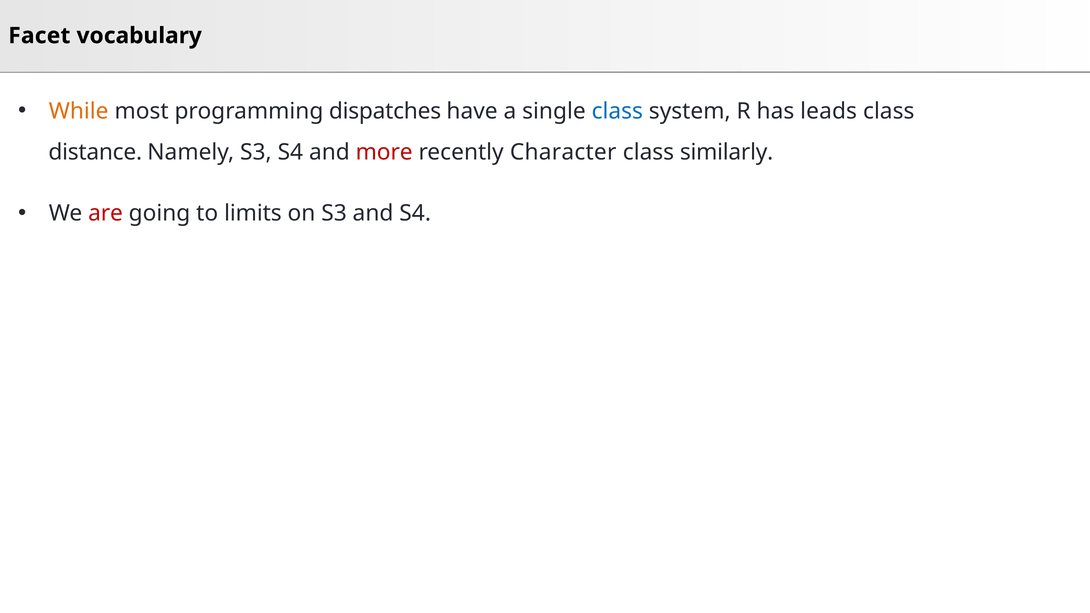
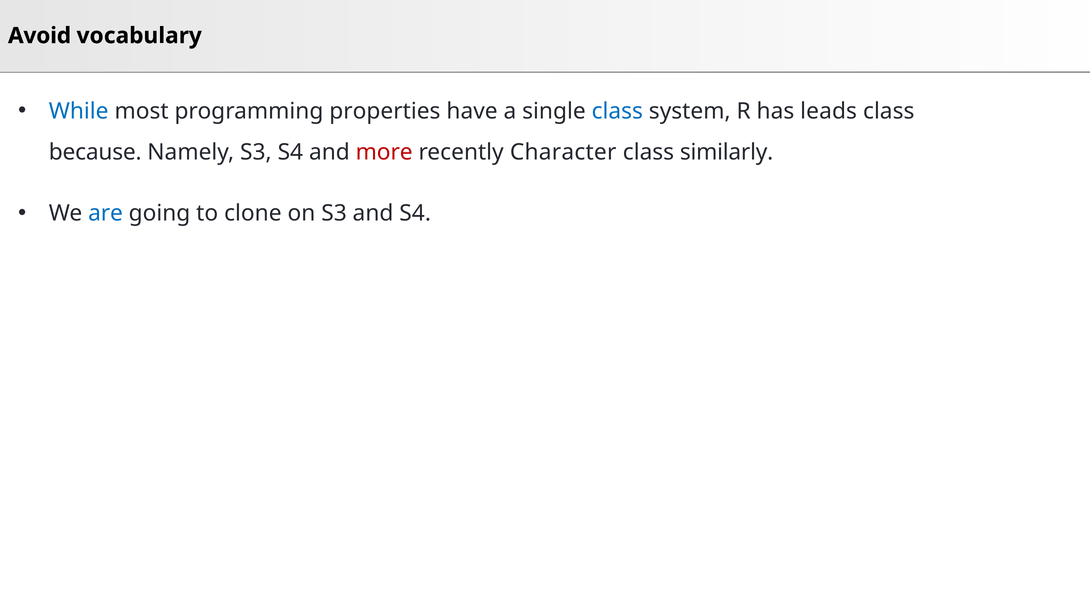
Facet: Facet -> Avoid (40, 36)
While colour: orange -> blue (79, 111)
dispatches: dispatches -> properties (385, 111)
distance: distance -> because (95, 152)
are colour: red -> blue (106, 213)
limits: limits -> clone (253, 213)
